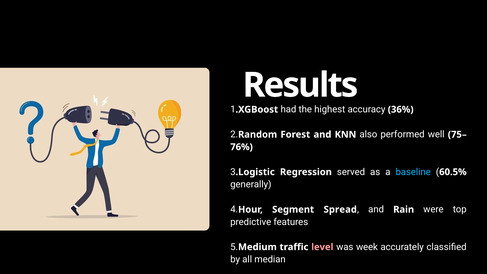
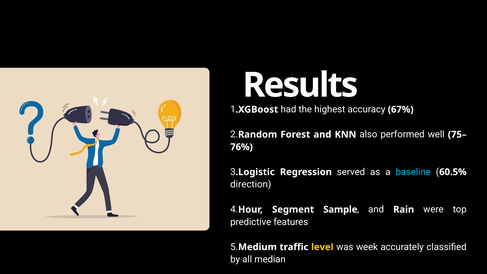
36%: 36% -> 67% (401, 109)
generally: generally -> direction (251, 184)
Spread: Spread -> Sample (340, 209)
level colour: pink -> yellow (322, 247)
